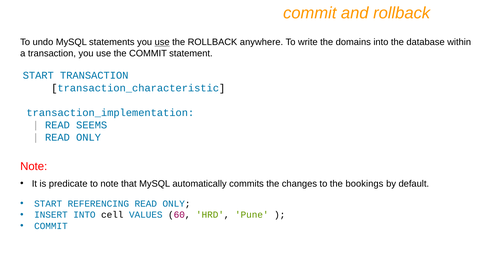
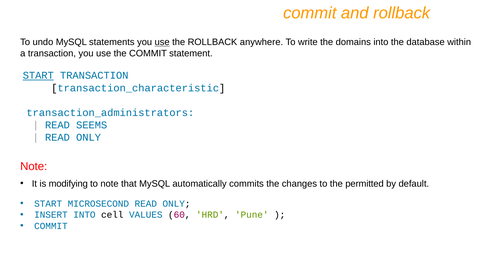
START underline: none -> present (38, 76)
transaction_implementation: transaction_implementation -> transaction_administrators (110, 113)
predicate: predicate -> modifying (68, 184)
bookings: bookings -> permitted (365, 184)
REFERENCING: REFERENCING -> MICROSECOND (98, 204)
